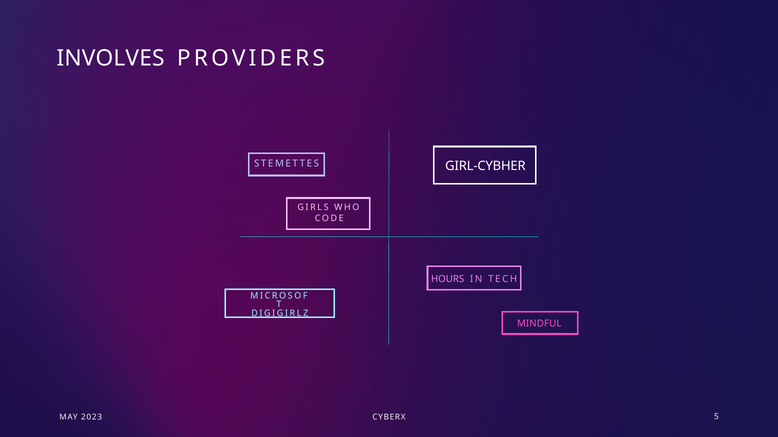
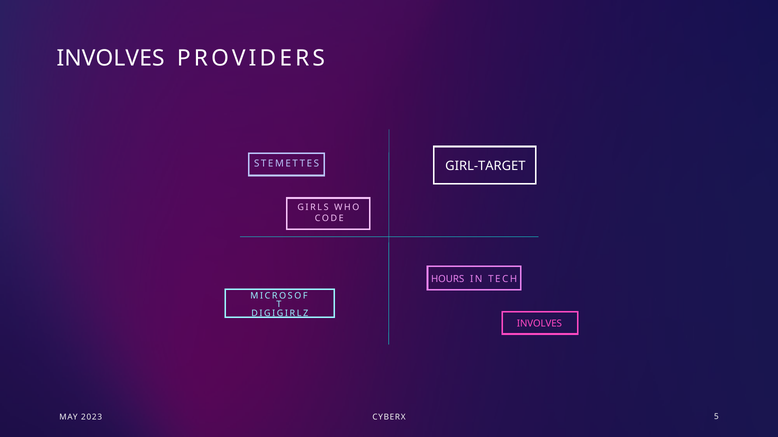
GIRL-CYBHER: GIRL-CYBHER -> GIRL-TARGET (485, 166)
MINDFUL: MINDFUL -> INVOLVES (539, 324)
